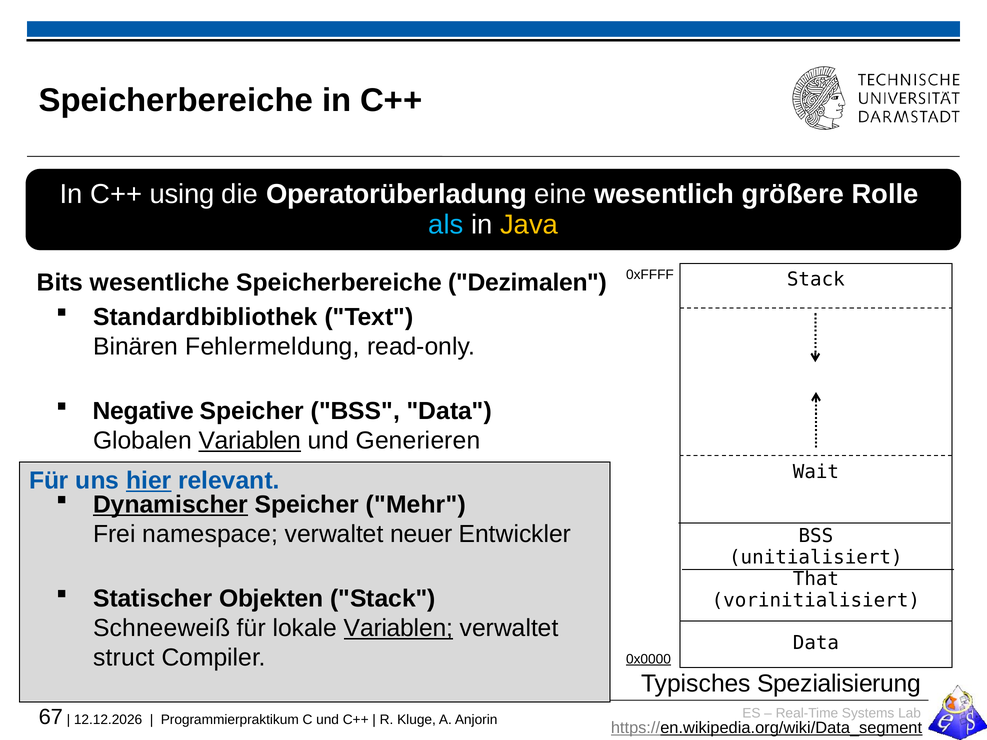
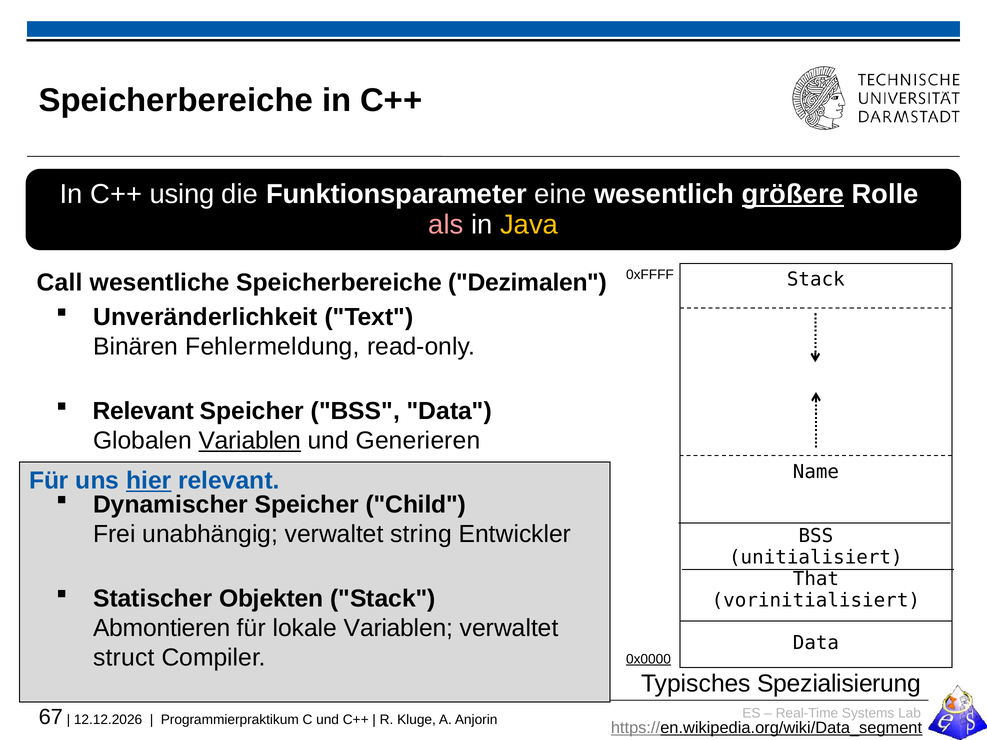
Operatorüberladung: Operatorüberladung -> Funktionsparameter (396, 194)
größere underline: none -> present (793, 194)
als colour: light blue -> pink (446, 225)
Bits: Bits -> Call (60, 283)
Standardbibliothek: Standardbibliothek -> Unveränderlichkeit (205, 317)
Negative: Negative -> Relevant (143, 411)
Wait: Wait -> Name (816, 472)
Dynamischer underline: present -> none (171, 505)
Mehr: Mehr -> Child (416, 505)
namespace: namespace -> unabhängig (210, 534)
neuer: neuer -> string (421, 534)
Schneeweiß: Schneeweiß -> Abmontieren (162, 628)
Variablen underline: present -> none (399, 628)
